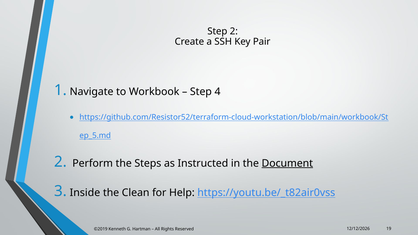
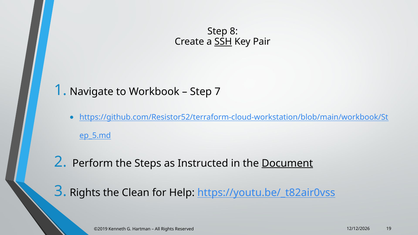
Step 2: 2 -> 8 (234, 31)
SSH underline: none -> present (223, 42)
4: 4 -> 7 (218, 92)
Inside: Inside -> Rights (85, 193)
